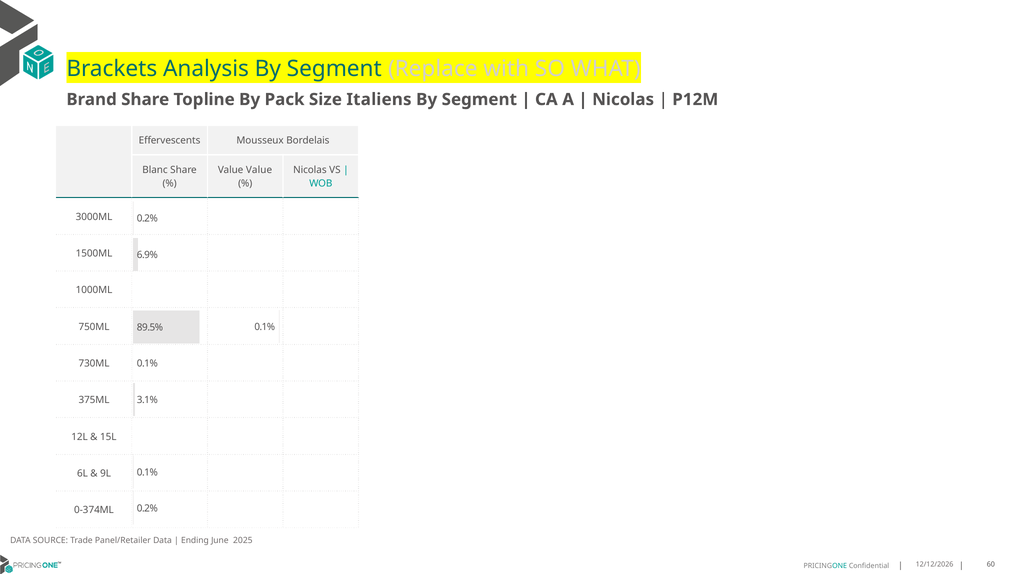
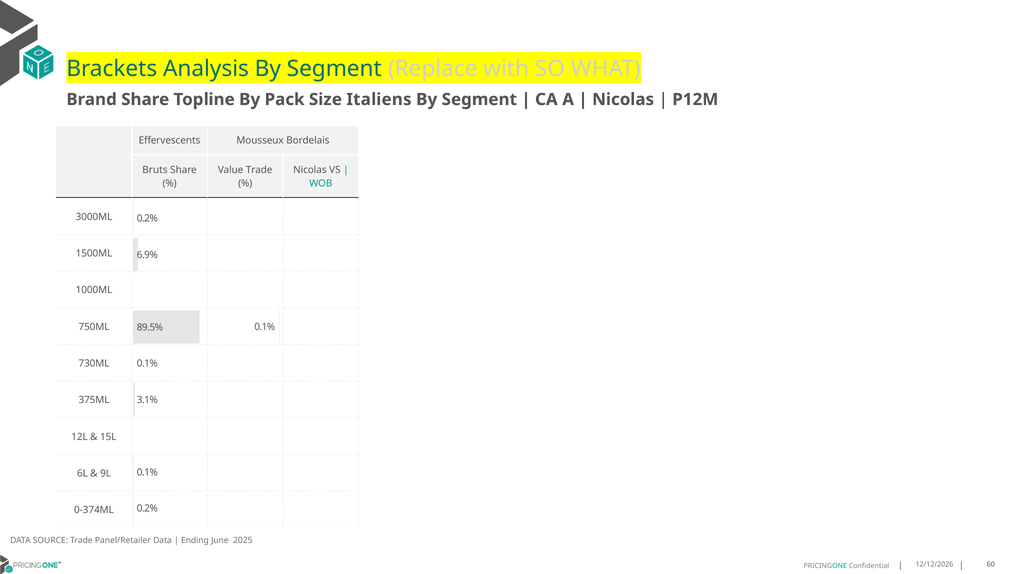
Blanc: Blanc -> Bruts (155, 170)
Value Value: Value -> Trade (259, 170)
